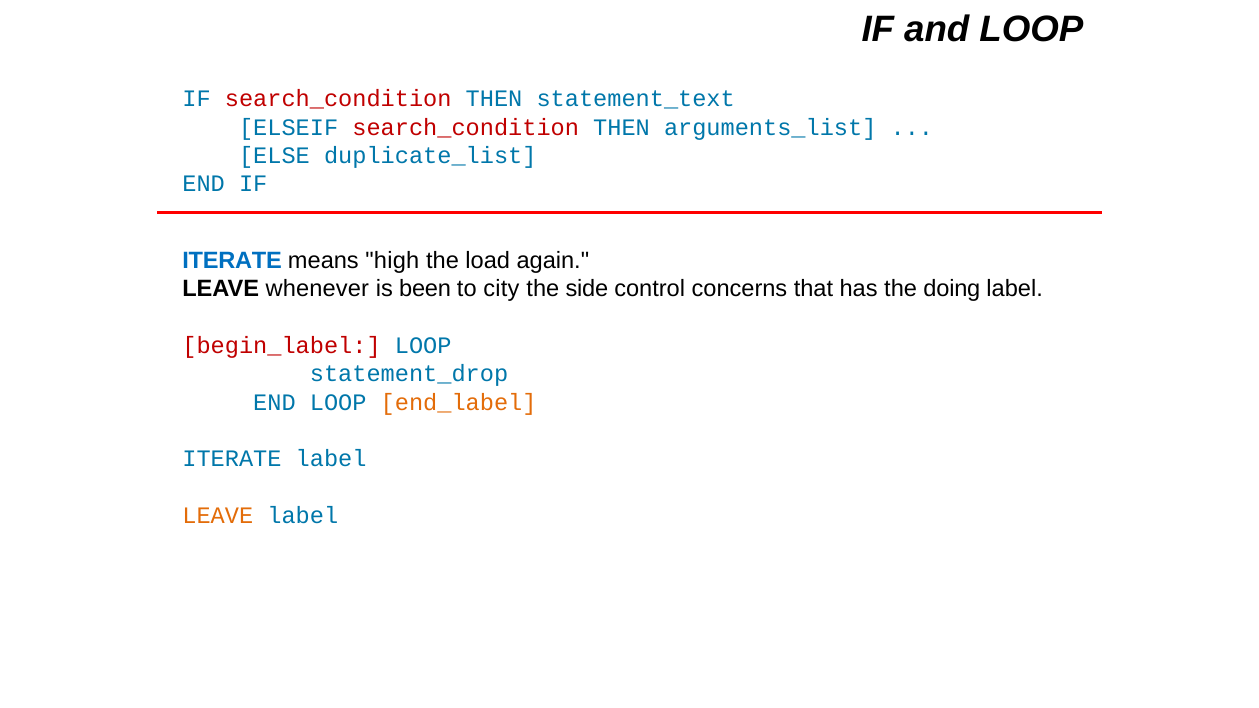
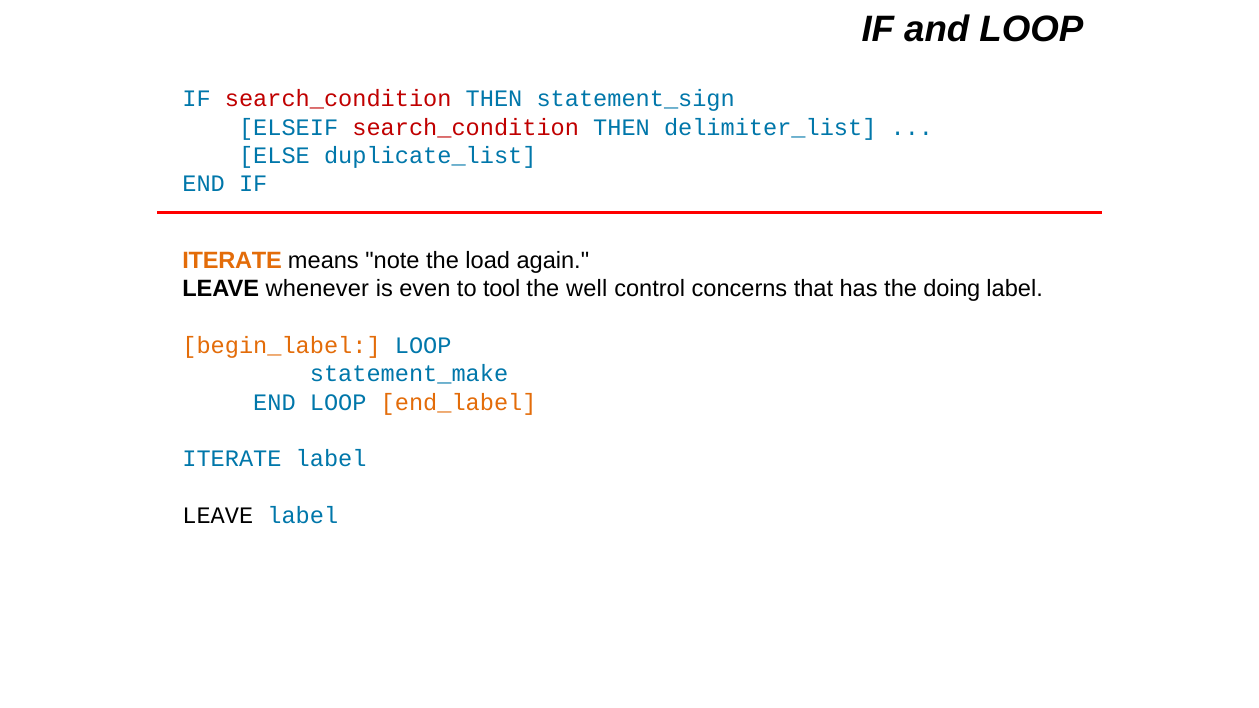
statement_text: statement_text -> statement_sign (636, 99)
arguments_list: arguments_list -> delimiter_list (770, 127)
ITERATE colour: blue -> orange (232, 261)
high: high -> note (392, 261)
been: been -> even (425, 289)
city: city -> tool (502, 289)
side: side -> well (587, 289)
begin_label colour: red -> orange (282, 346)
statement_drop: statement_drop -> statement_make (409, 374)
LEAVE colour: orange -> black (218, 516)
